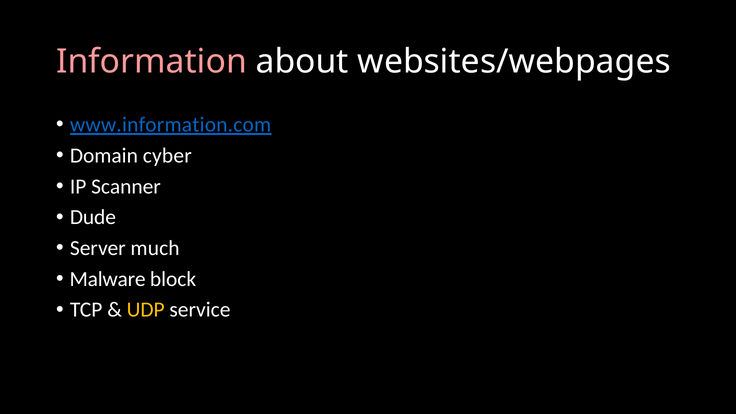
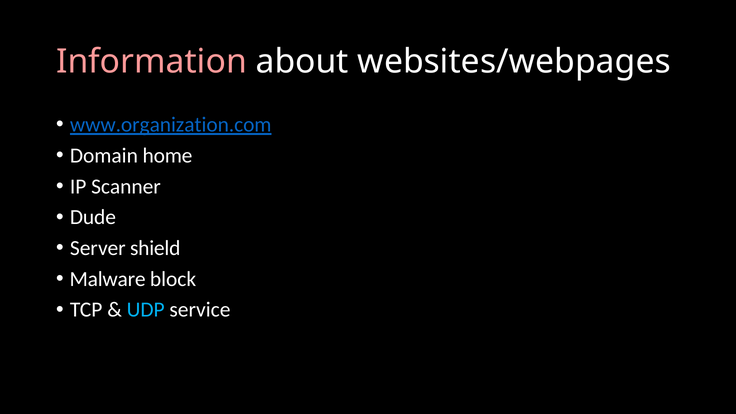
www.information.com: www.information.com -> www.organization.com (171, 125)
cyber: cyber -> home (167, 156)
much: much -> shield (155, 248)
UDP colour: yellow -> light blue (146, 310)
